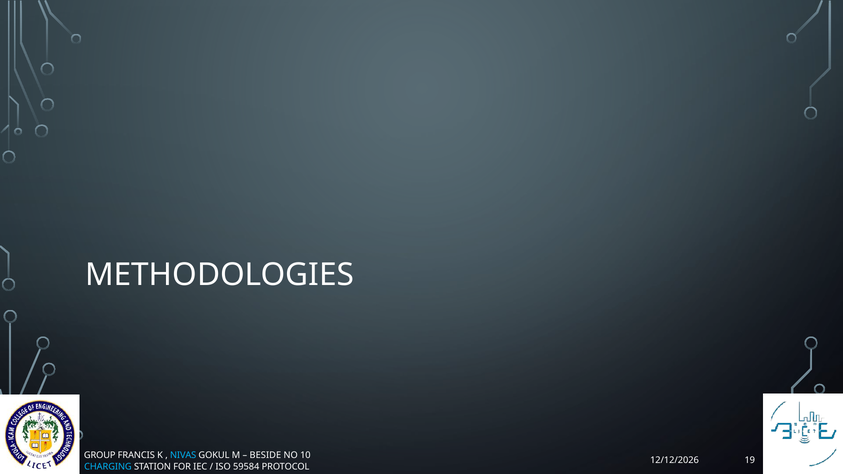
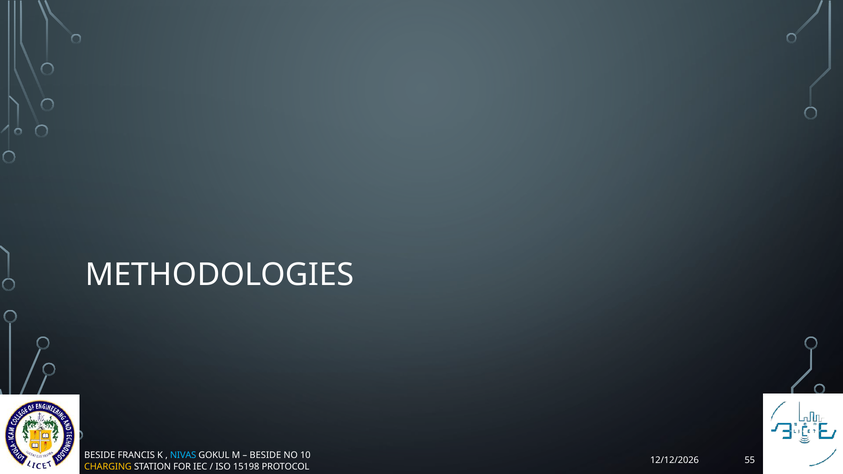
GROUP: GROUP -> BESIDE (100, 456)
19: 19 -> 55 (750, 460)
CHARGING colour: light blue -> yellow (108, 467)
59584: 59584 -> 15198 (246, 467)
